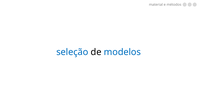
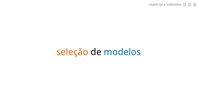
seleção colour: blue -> orange (72, 52)
